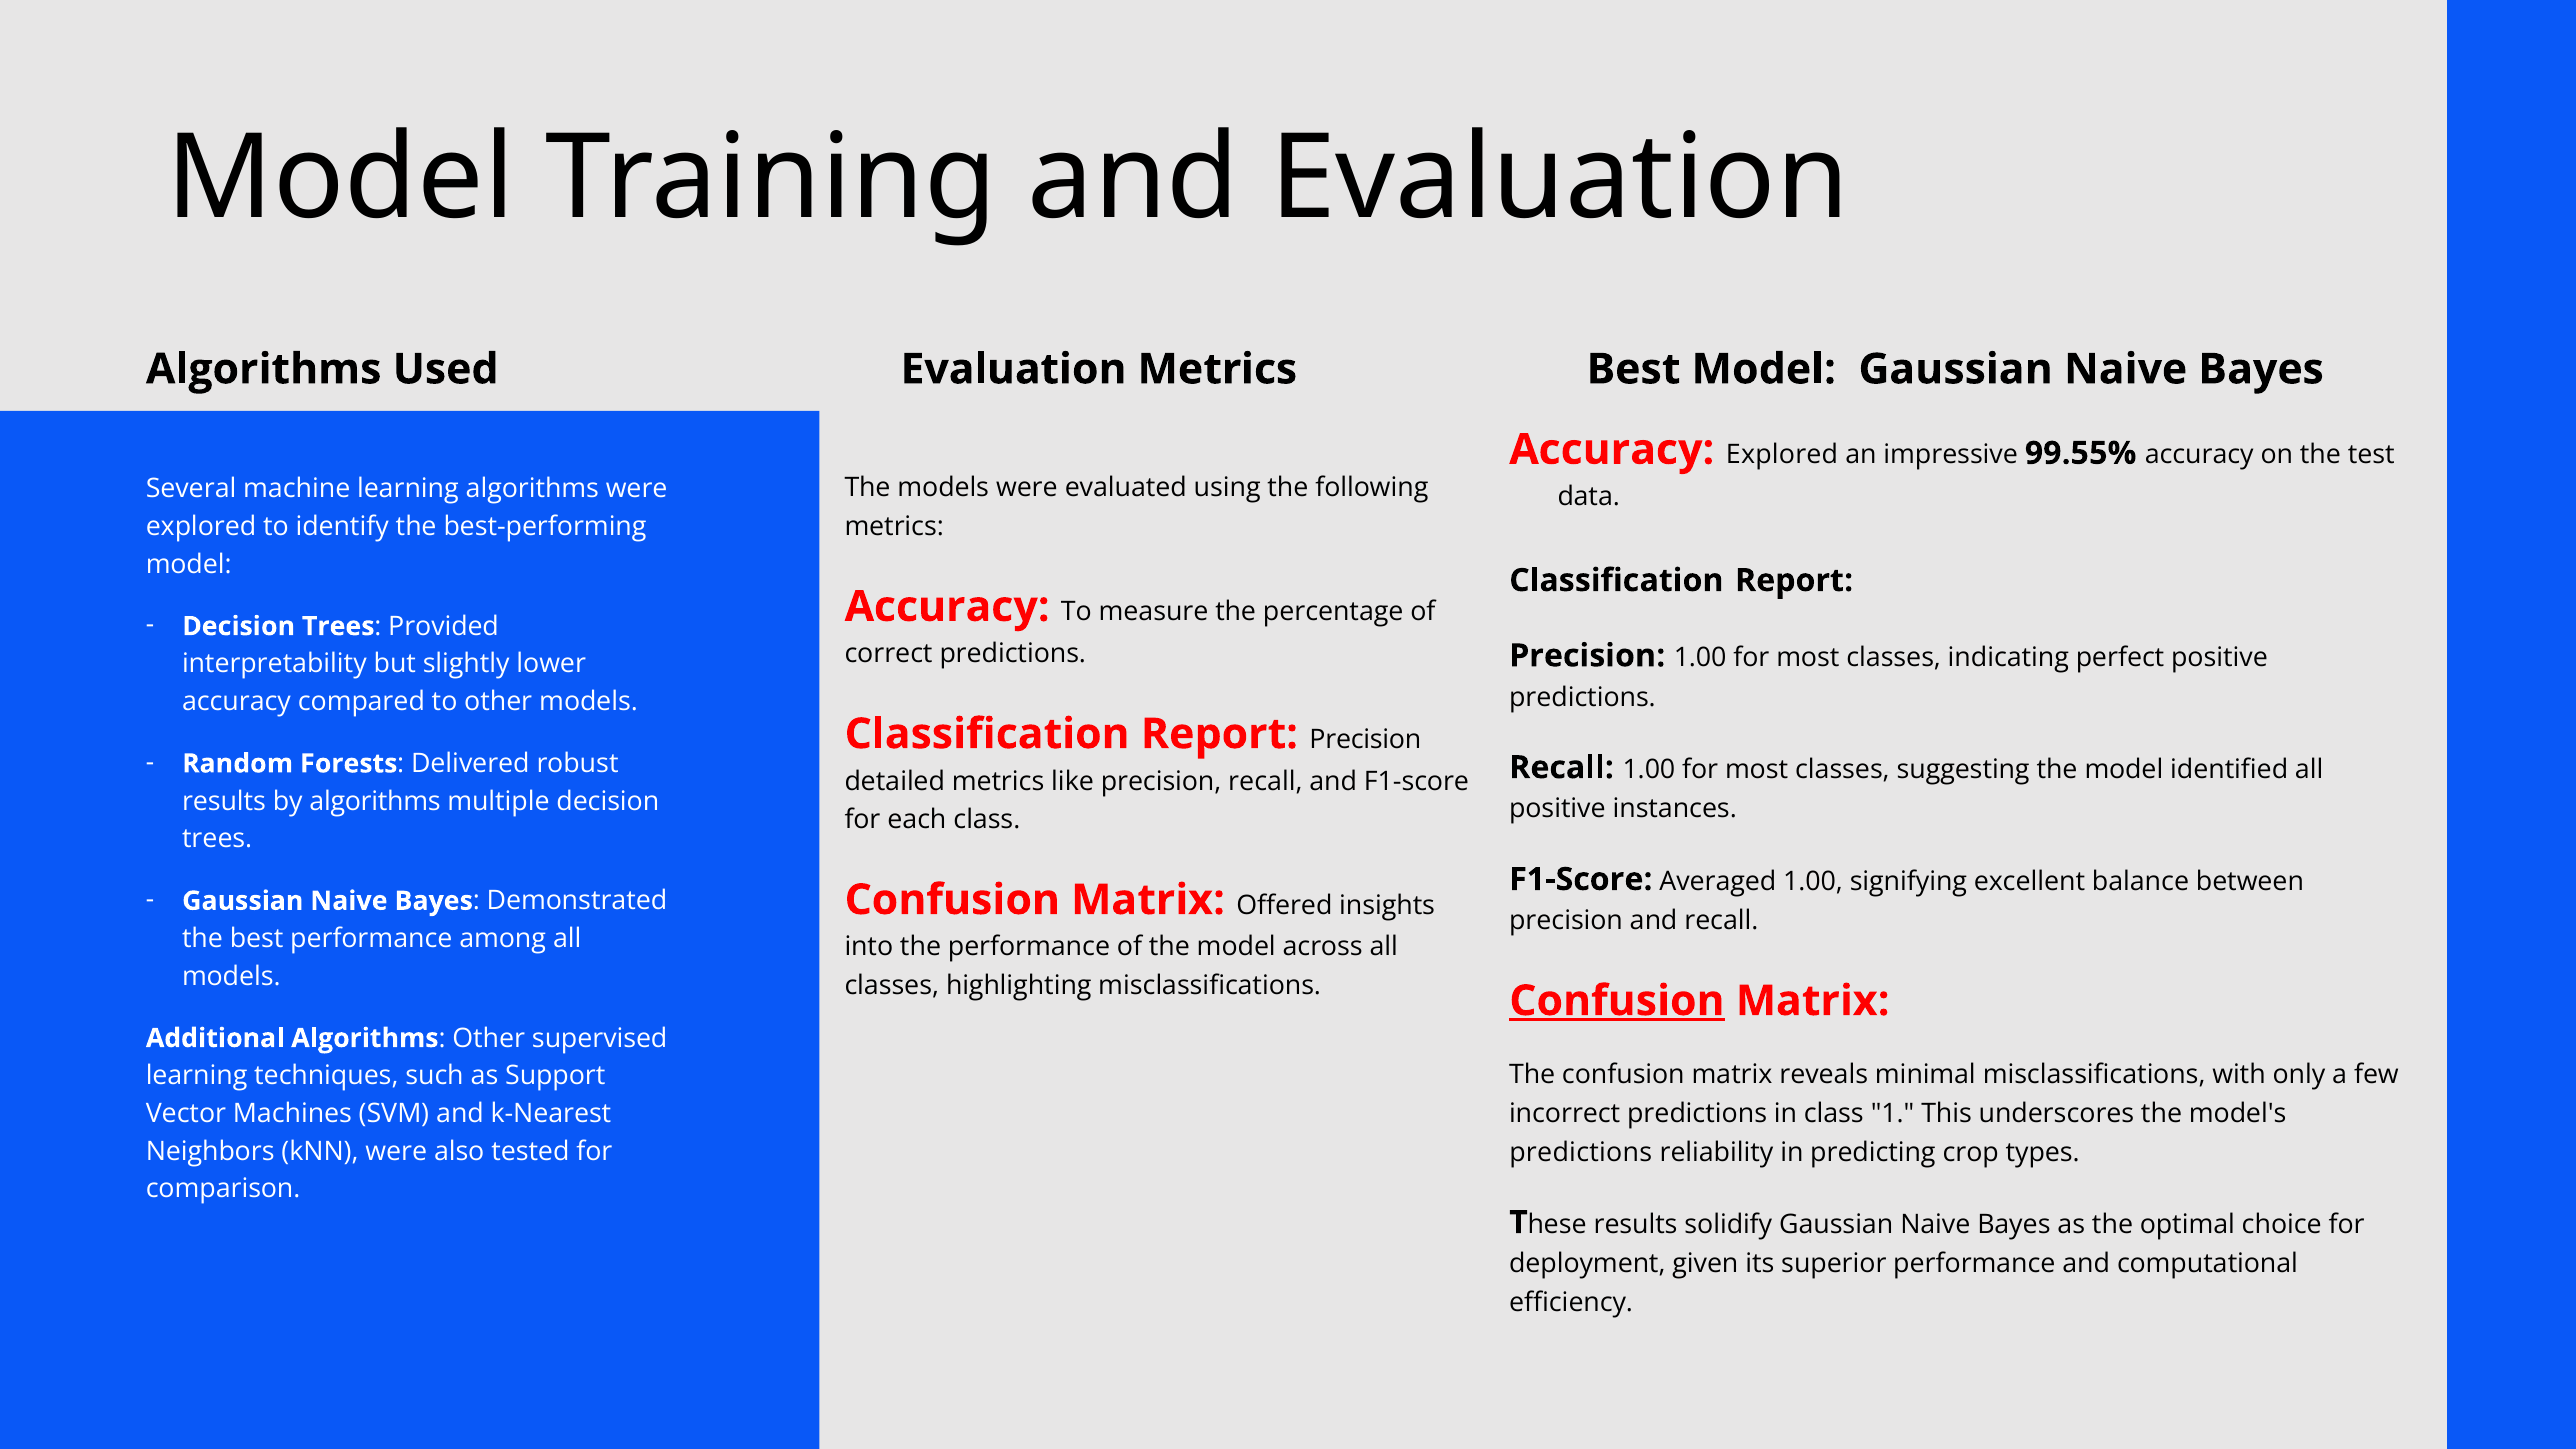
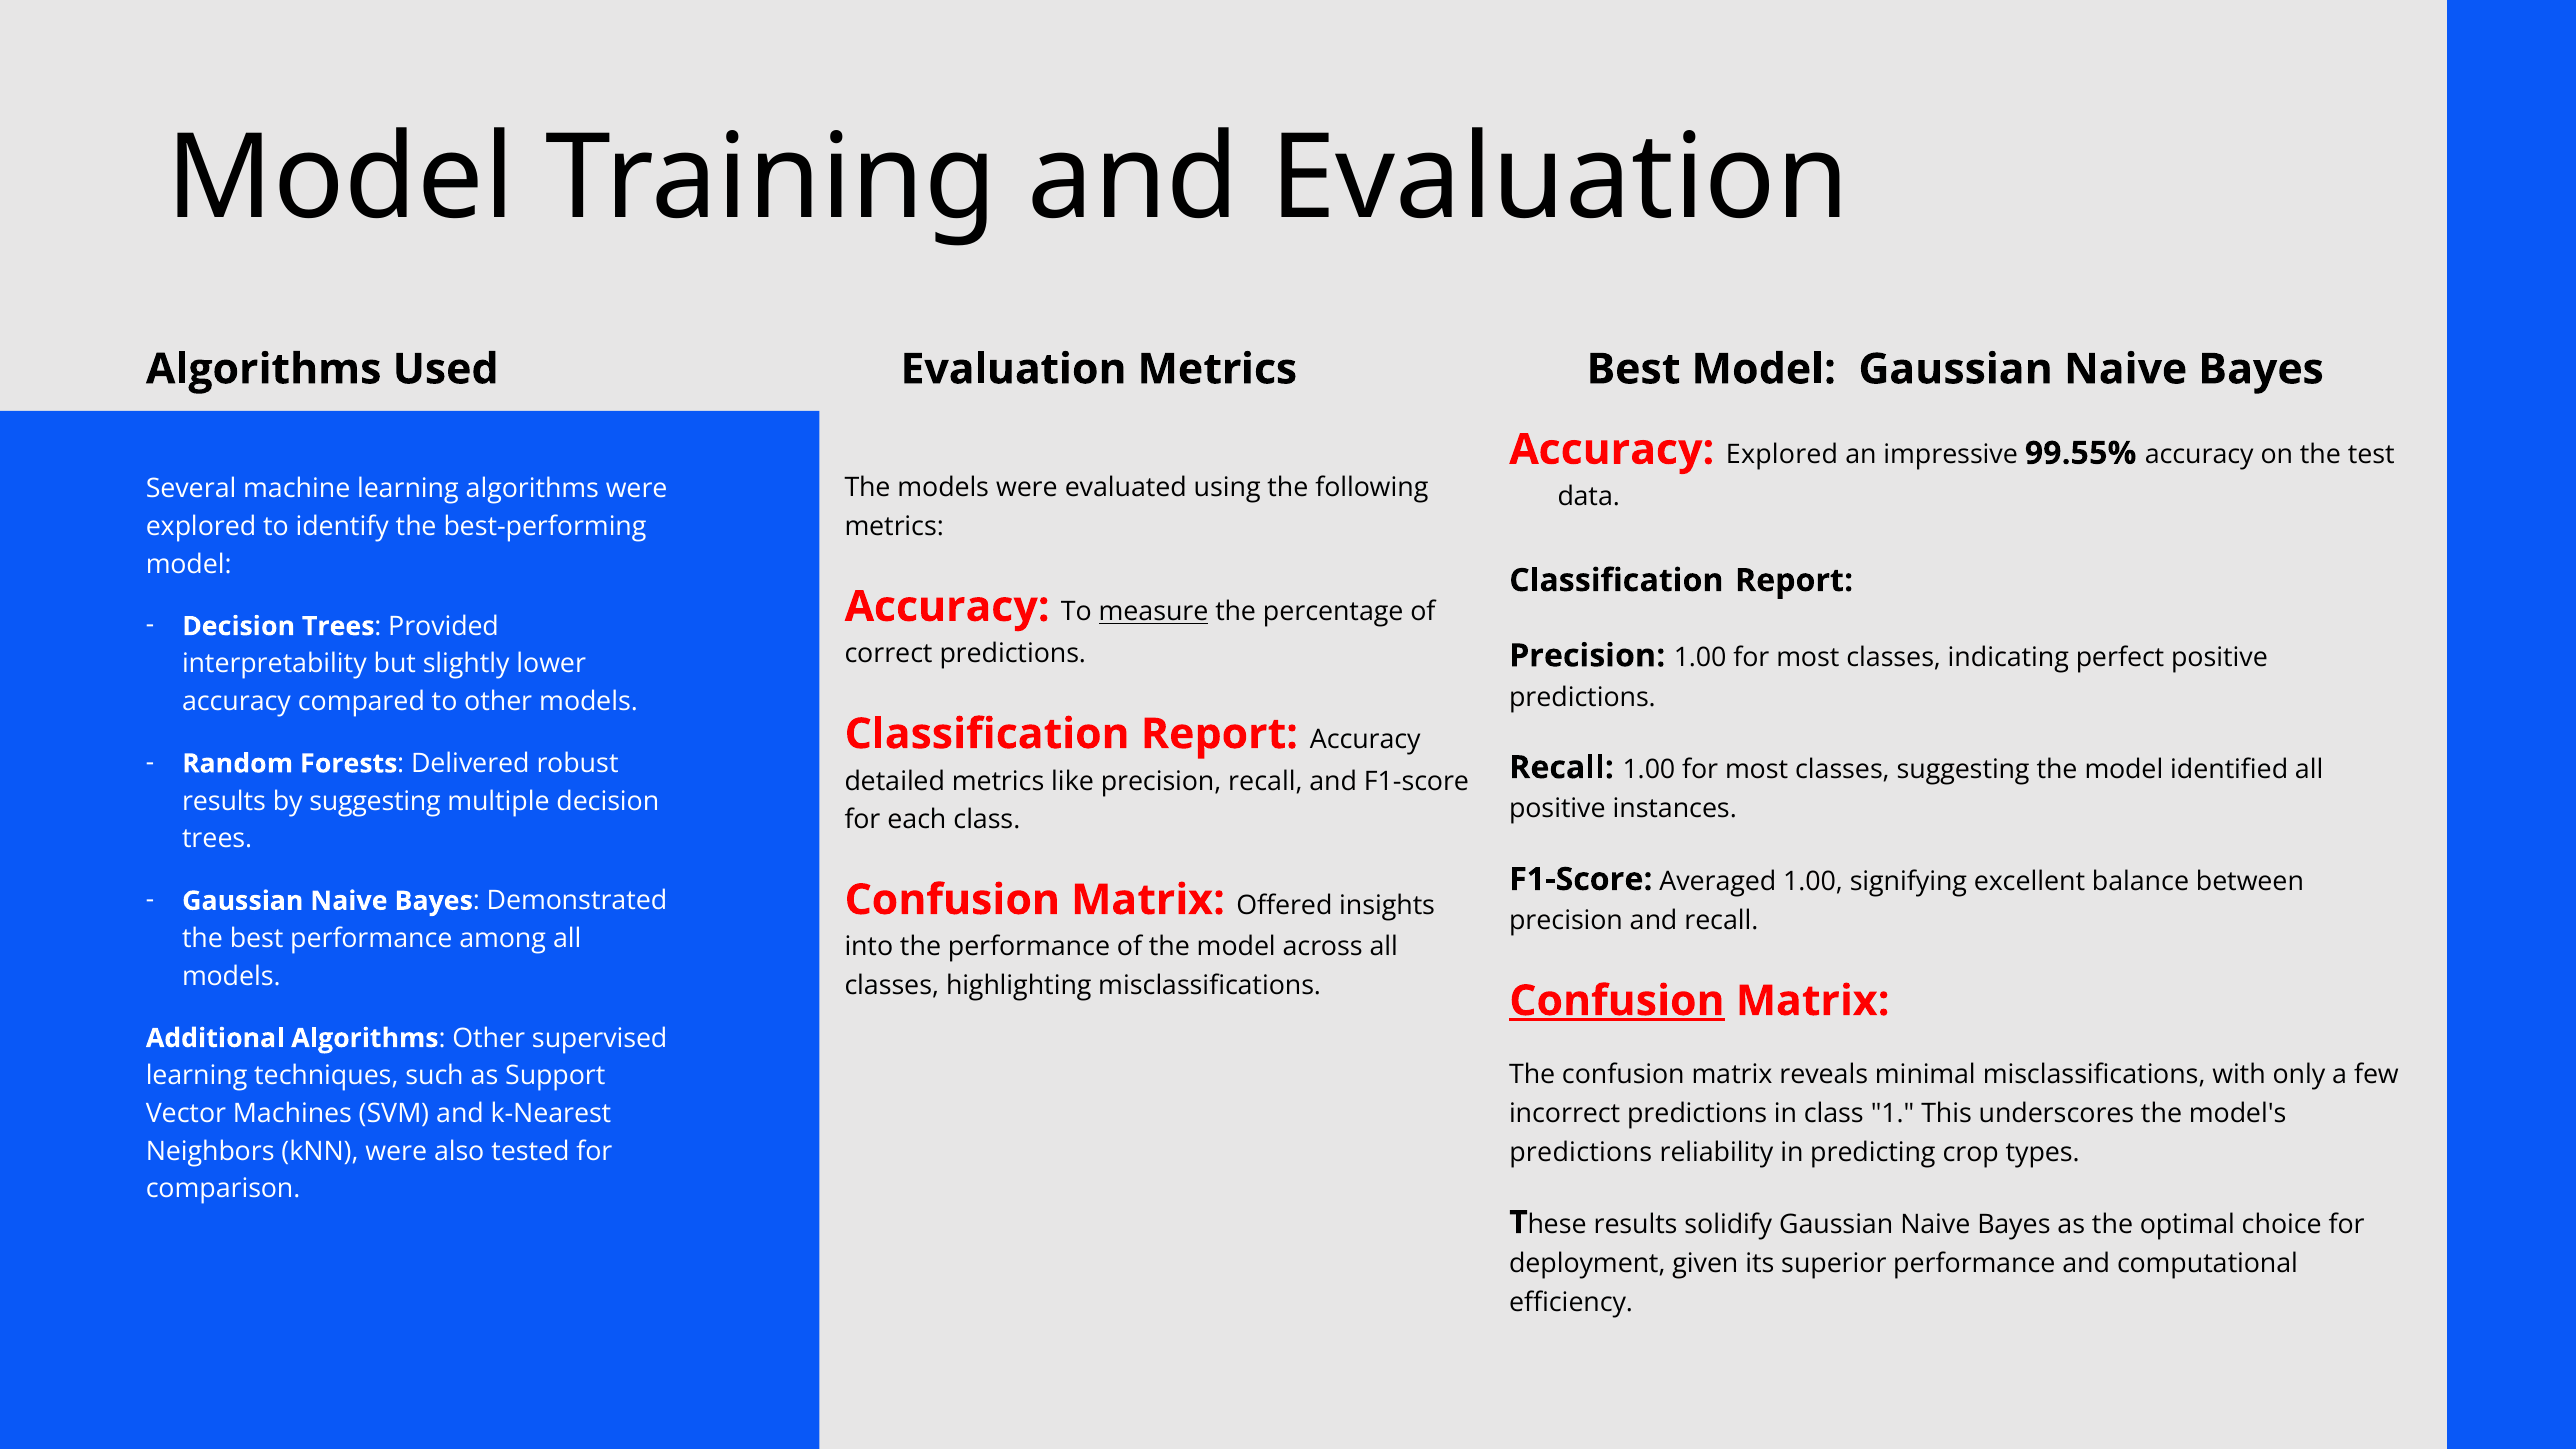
measure underline: none -> present (1154, 612)
Precision: Precision -> Accuracy (1365, 739)
by algorithms: algorithms -> suggesting (375, 801)
